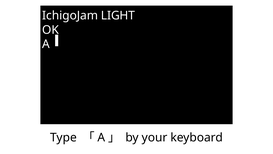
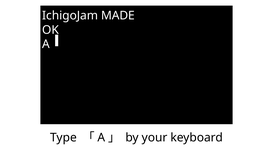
LIGHT: LIGHT -> MADE (118, 15)
